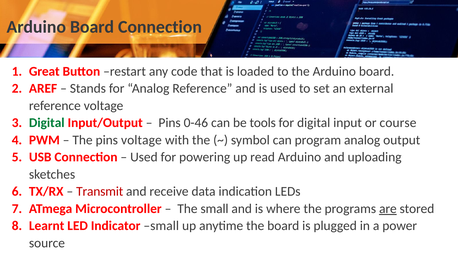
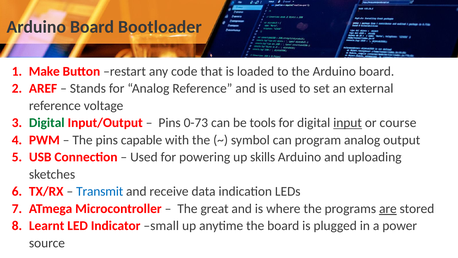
Board Connection: Connection -> Bootloader (160, 27)
Great: Great -> Make (44, 71)
0-46: 0-46 -> 0-73 (196, 123)
input underline: none -> present (348, 123)
pins voltage: voltage -> capable (142, 140)
read: read -> skills (263, 157)
Transmit colour: red -> blue (100, 191)
The small: small -> great (215, 208)
